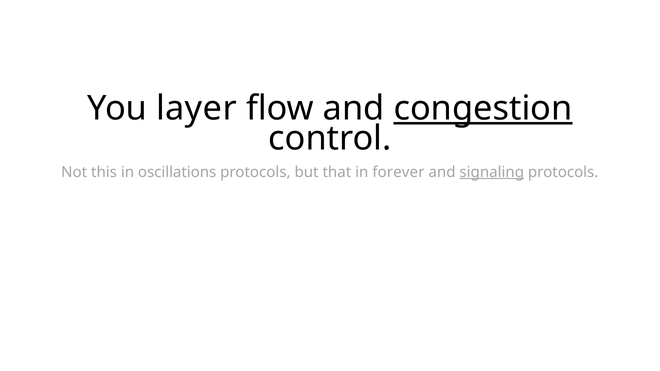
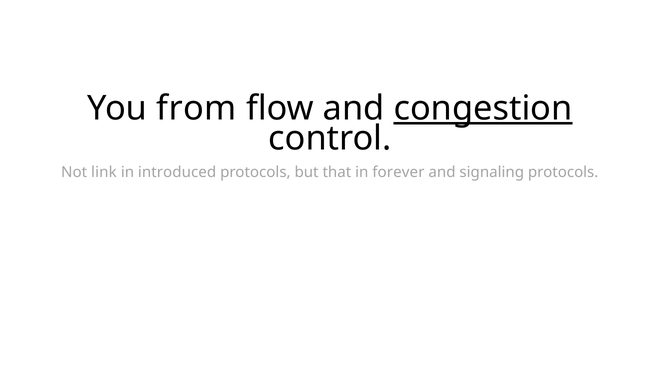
layer: layer -> from (196, 109)
this: this -> link (104, 172)
oscillations: oscillations -> introduced (177, 172)
signaling underline: present -> none (492, 172)
